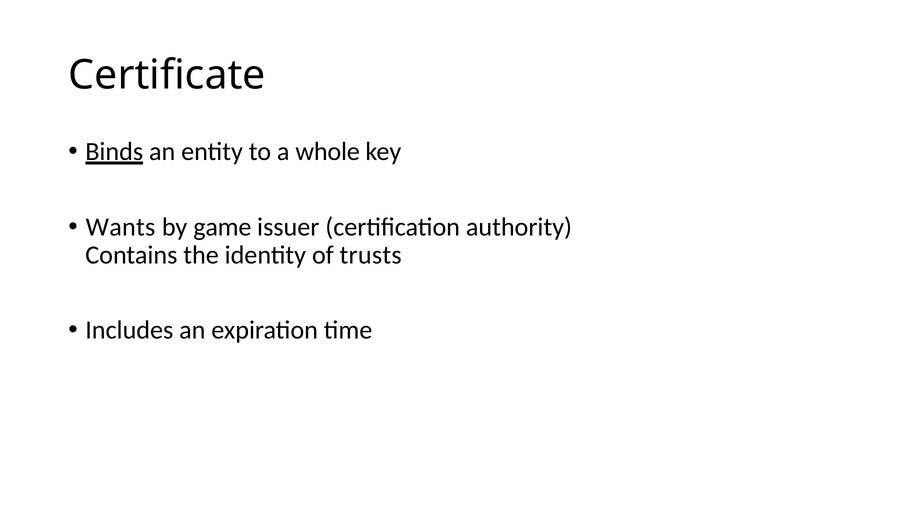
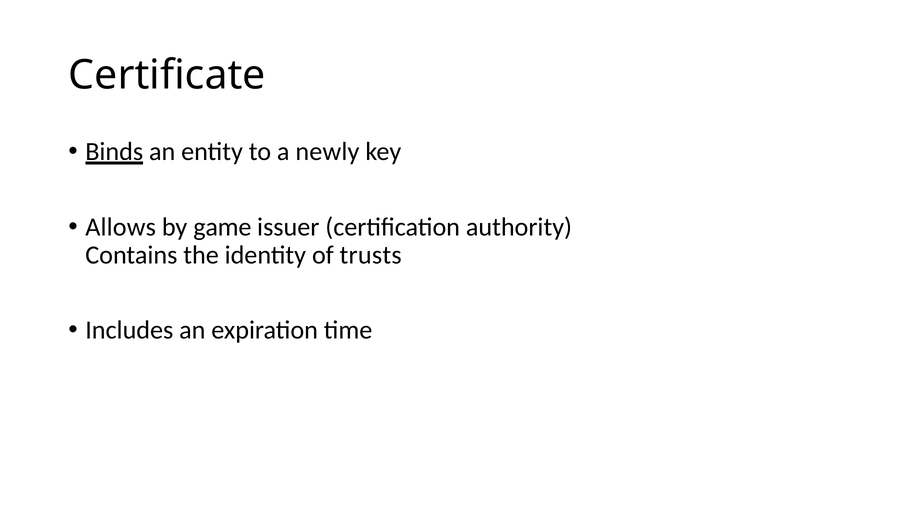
whole: whole -> newly (327, 152)
Wants: Wants -> Allows (121, 227)
